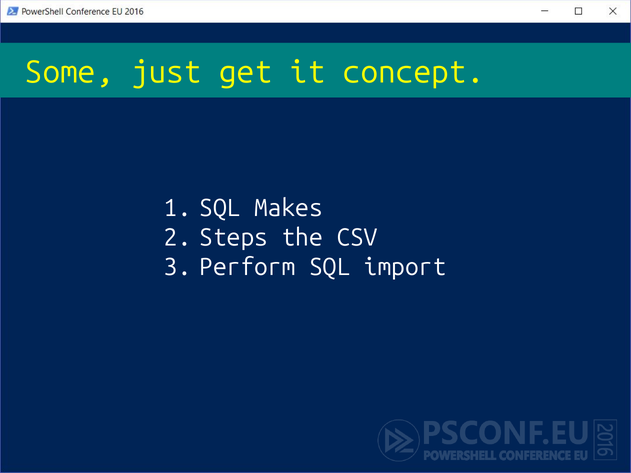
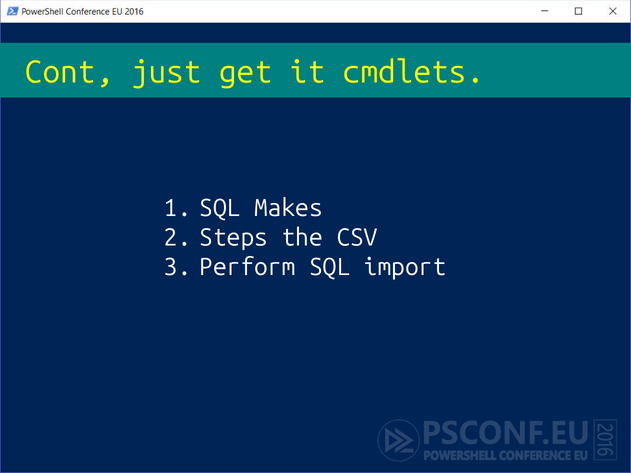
Some: Some -> Cont (69, 72)
concept: concept -> cmdlets (414, 72)
